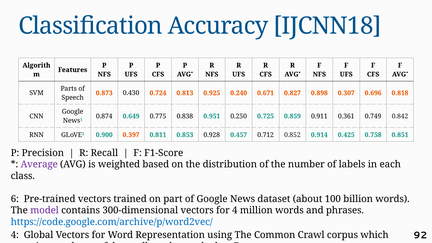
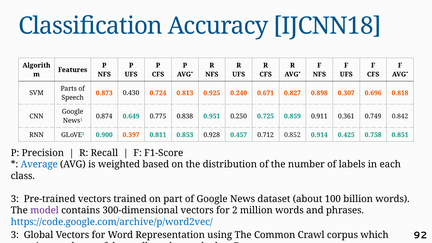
Average colour: purple -> blue (39, 164)
6: 6 -> 3 (15, 199)
for 4: 4 -> 2 (235, 210)
4: 4 -> 3 (15, 235)
